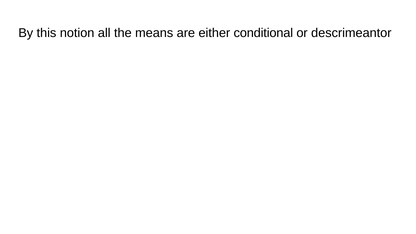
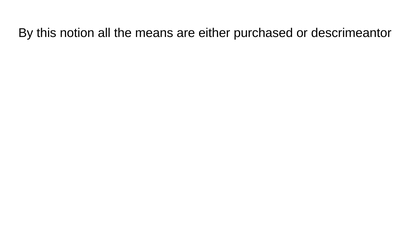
conditional: conditional -> purchased (263, 33)
